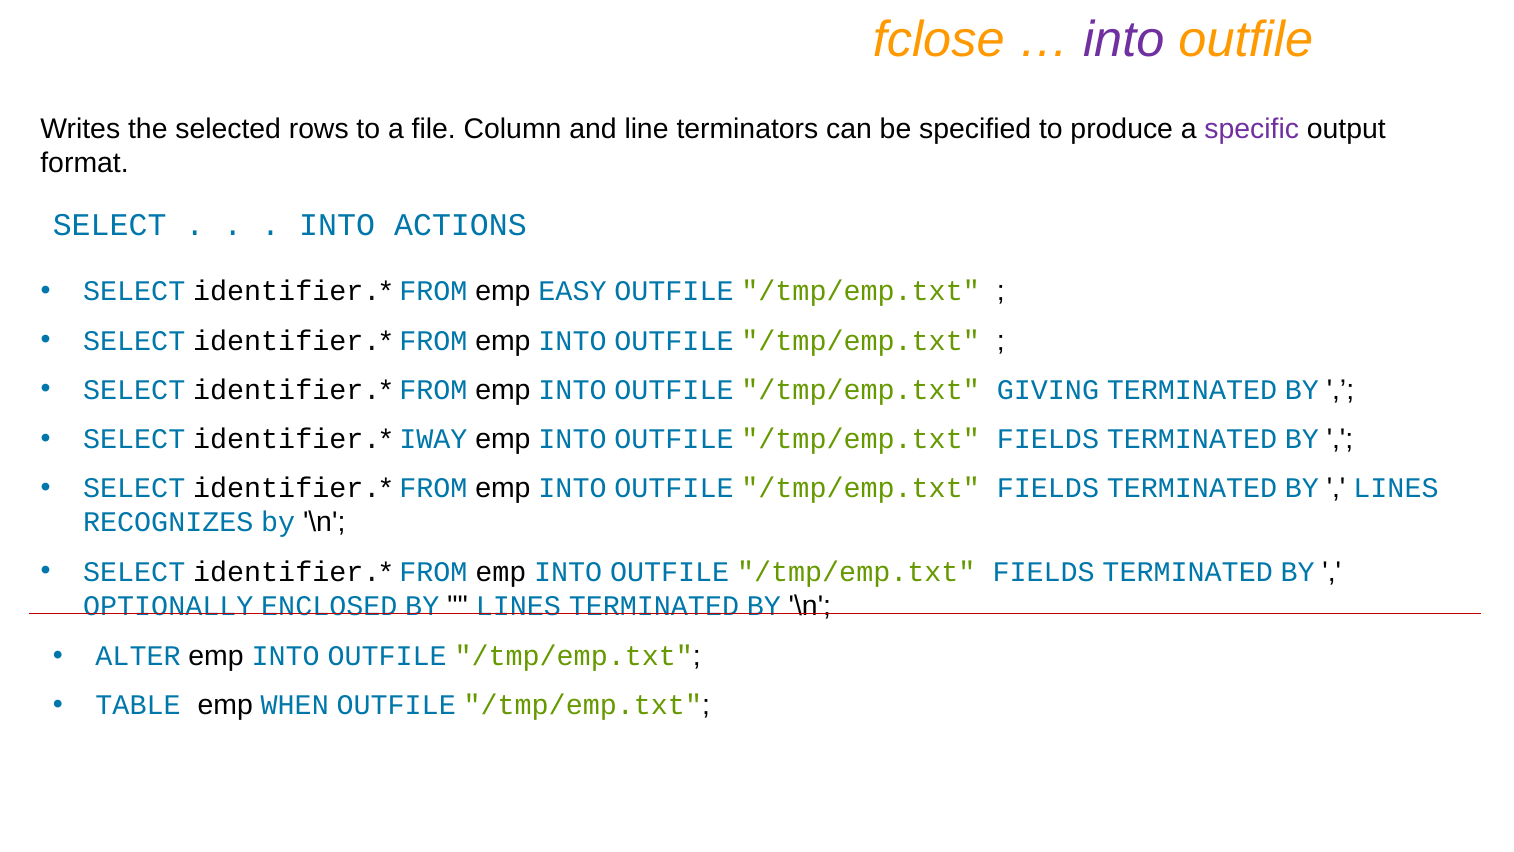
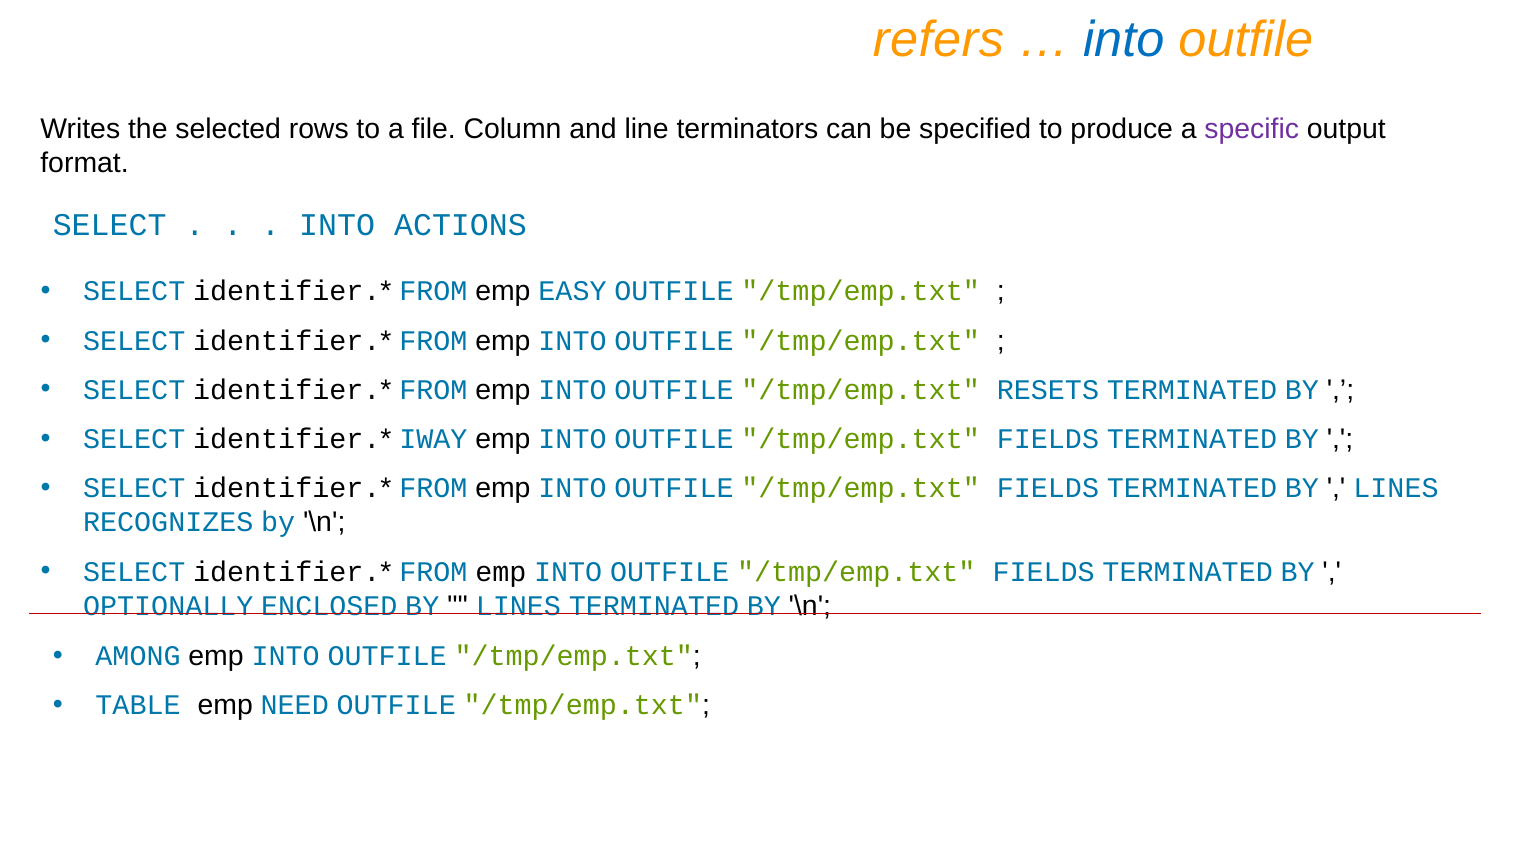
fclose: fclose -> refers (938, 39)
into colour: purple -> blue (1124, 39)
GIVING: GIVING -> RESETS (1048, 390)
ALTER: ALTER -> AMONG (138, 656)
WHEN: WHEN -> NEED (295, 705)
